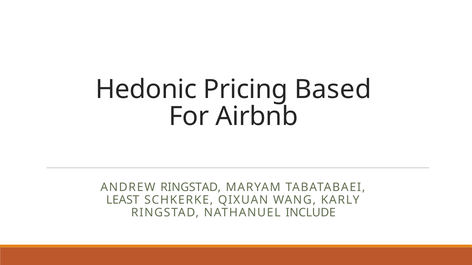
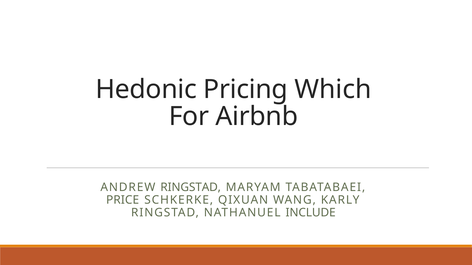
Based: Based -> Which (333, 90)
LEAST: LEAST -> PRICE (123, 200)
